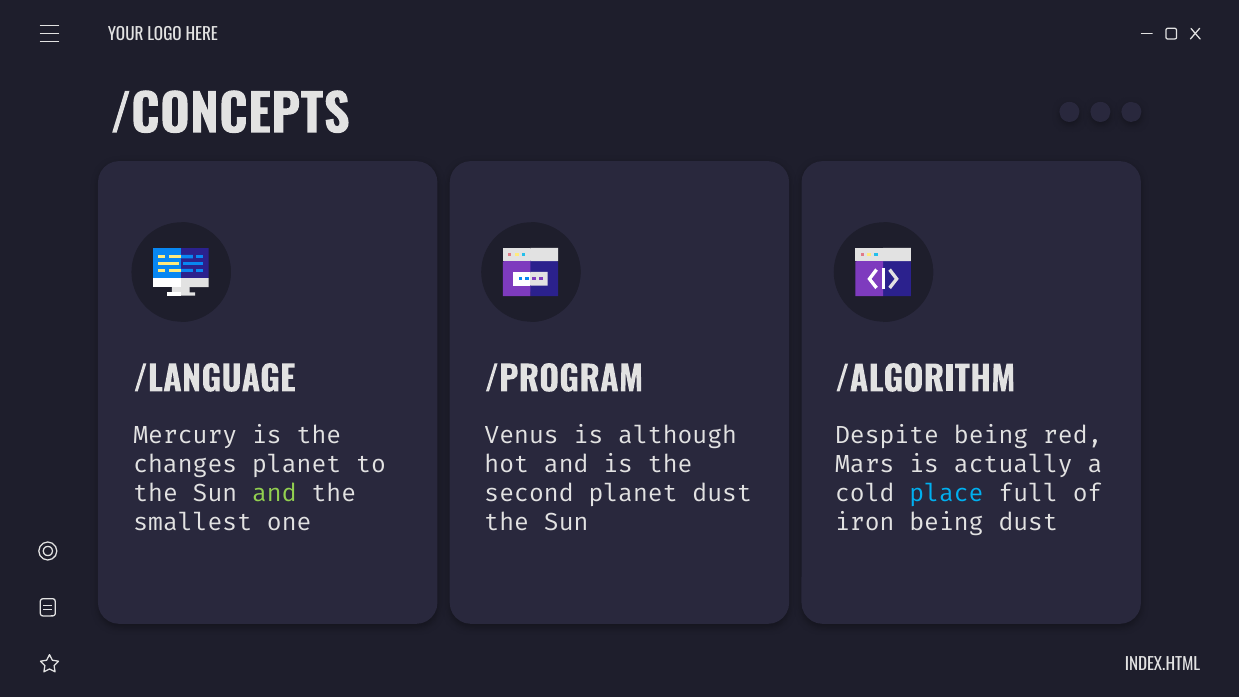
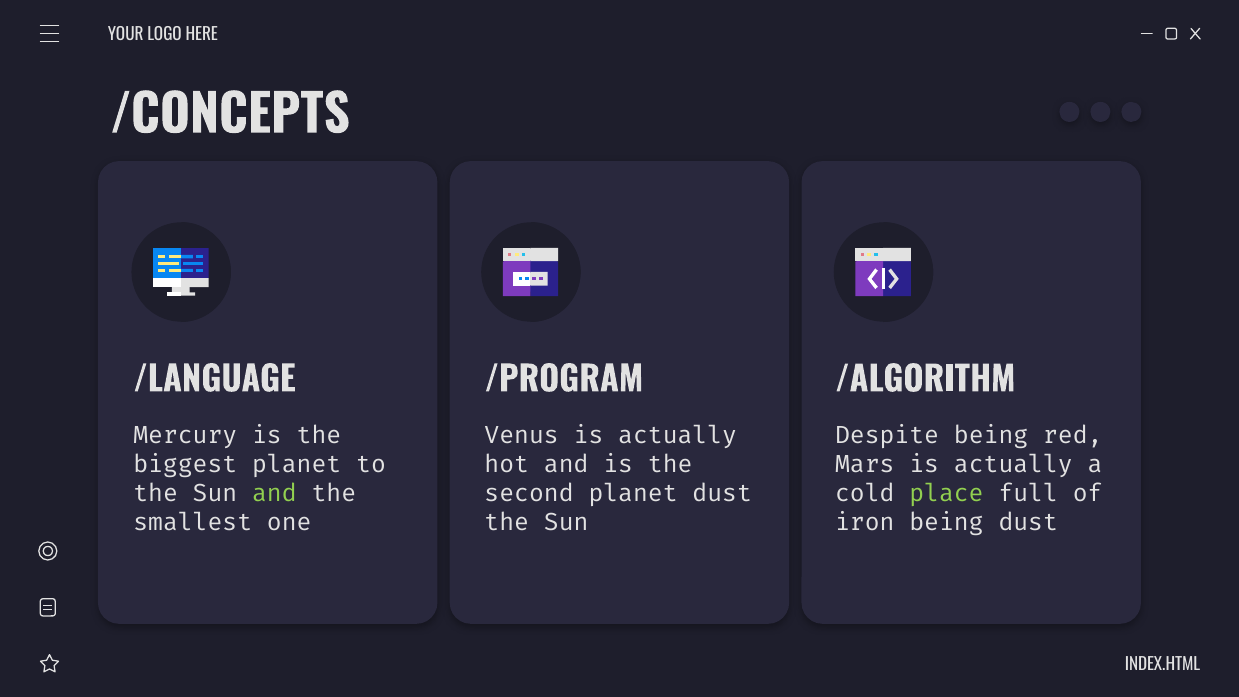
Venus is although: although -> actually (678, 435)
changes: changes -> biggest (185, 464)
place colour: light blue -> light green (946, 493)
